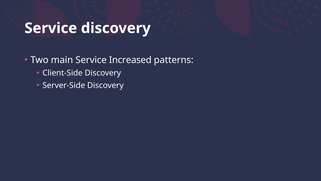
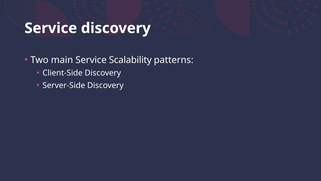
Increased: Increased -> Scalability (130, 60)
